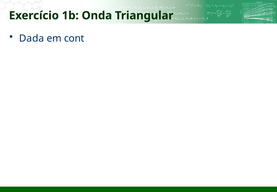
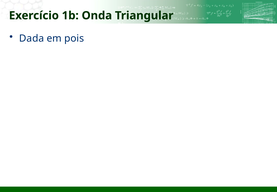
cont: cont -> pois (74, 38)
